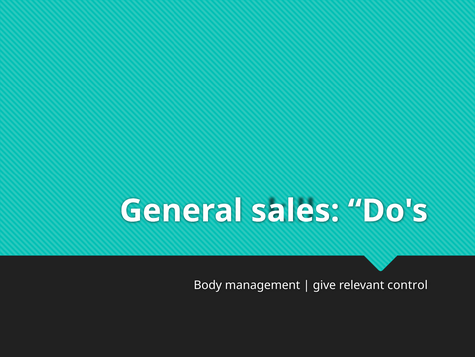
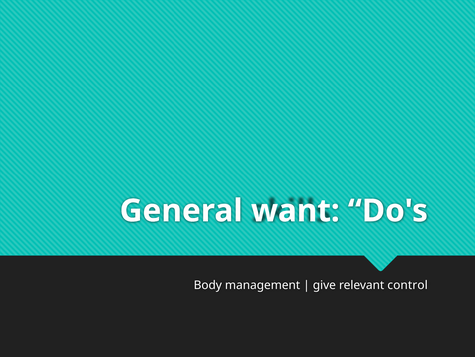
sales: sales -> want (295, 210)
